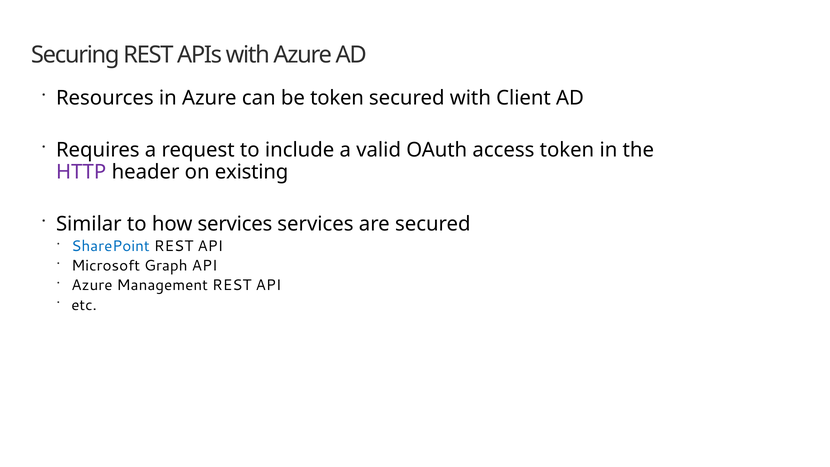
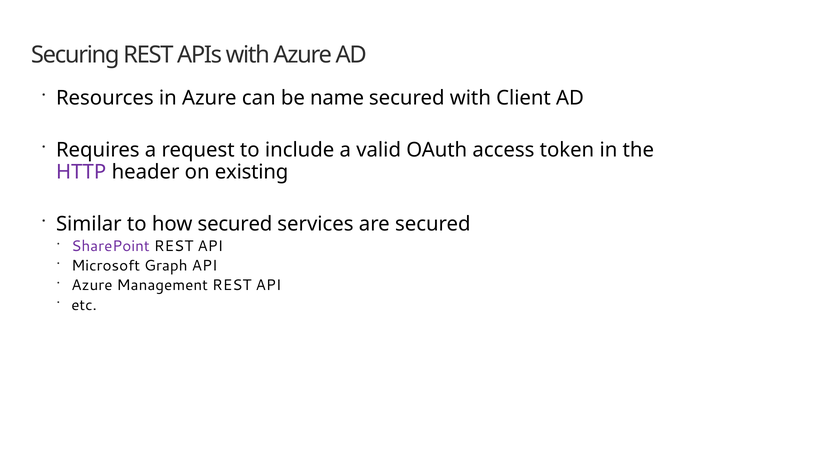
be token: token -> name (337, 98)
how services: services -> secured (235, 224)
SharePoint colour: blue -> purple (110, 246)
